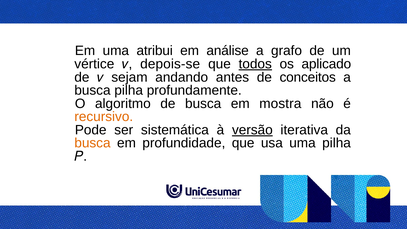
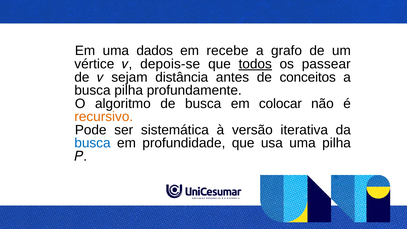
atribui: atribui -> dados (155, 51)
análise: análise -> recebe (227, 51)
aplicado: aplicado -> passear (326, 64)
andando: andando -> distância (182, 77)
mostra: mostra -> colocar (280, 104)
versão underline: present -> none (252, 130)
busca colour: orange -> blue (92, 143)
